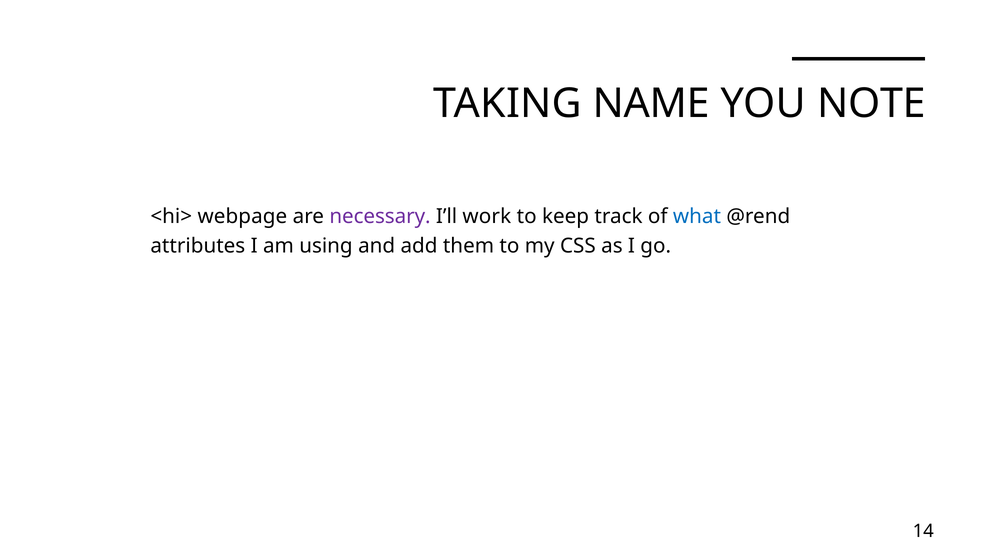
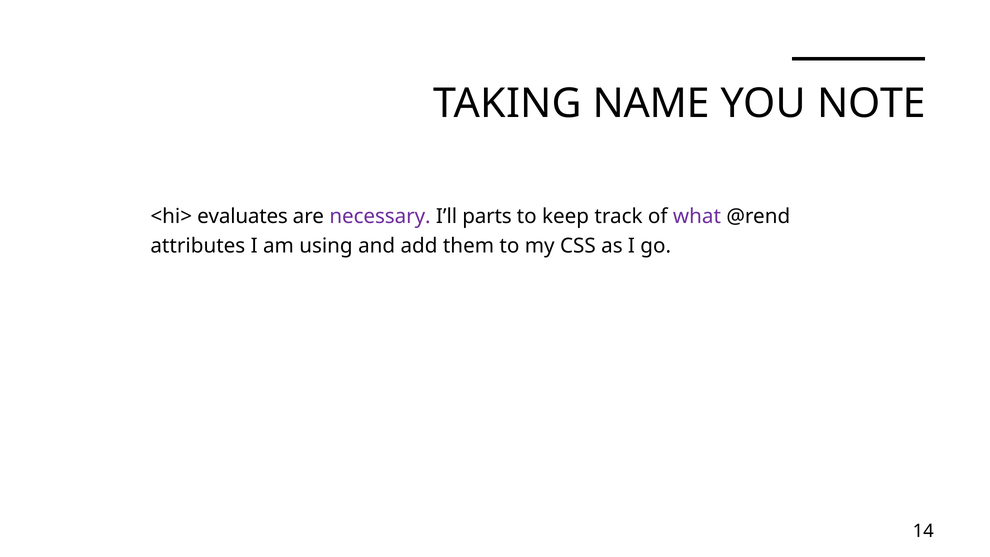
webpage: webpage -> evaluates (243, 216)
work: work -> parts (487, 216)
what colour: blue -> purple (697, 216)
